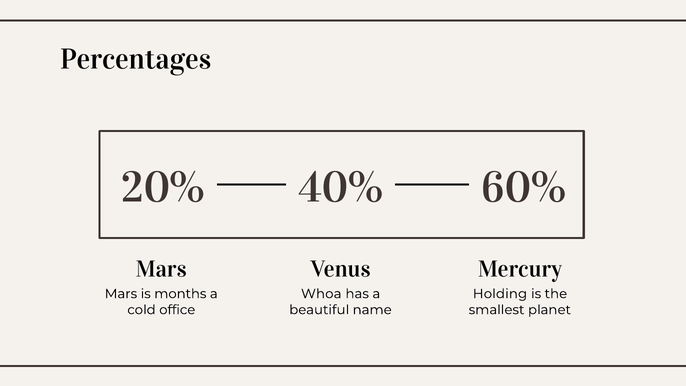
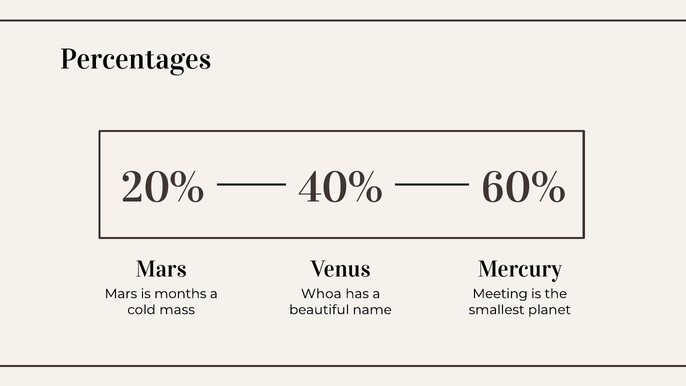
Holding: Holding -> Meeting (500, 294)
office: office -> mass (177, 310)
